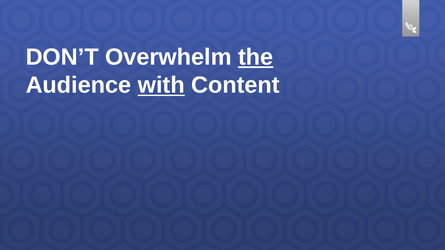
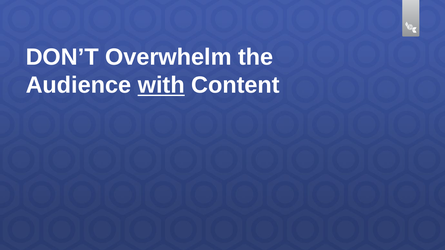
the underline: present -> none (256, 57)
